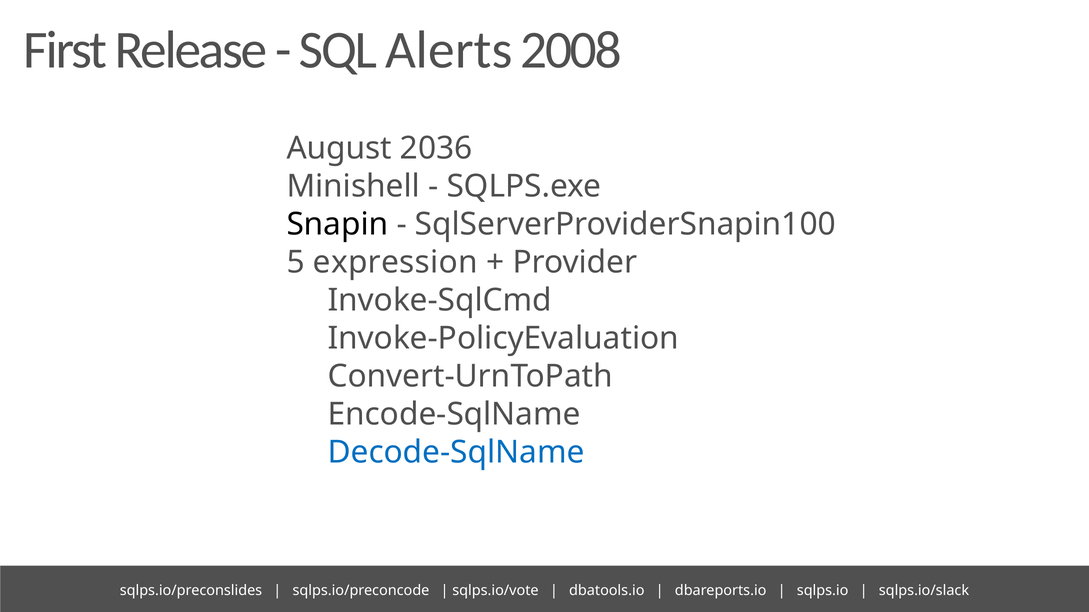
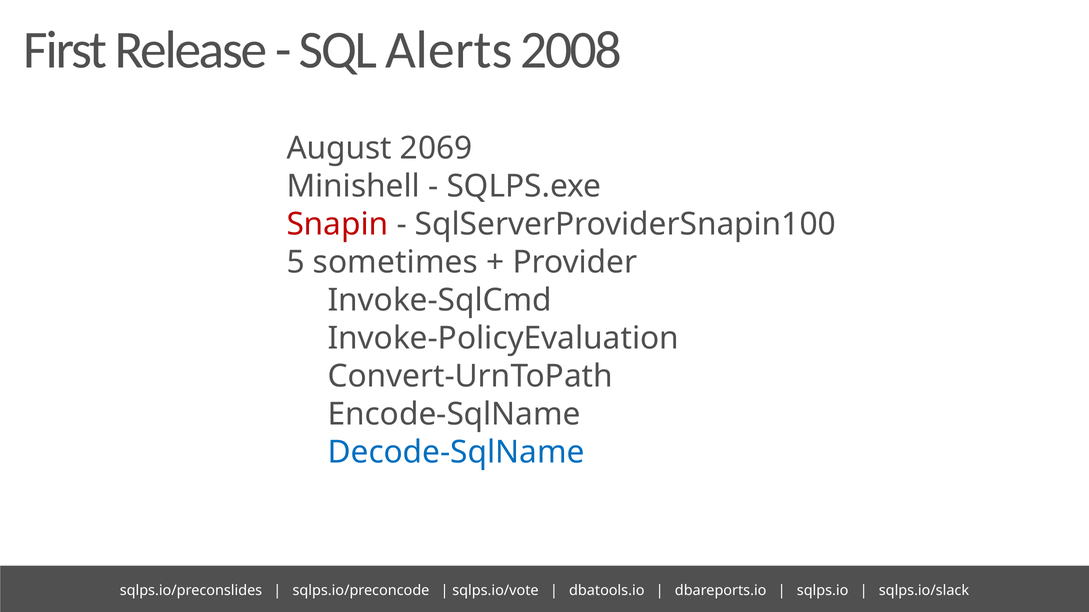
2036: 2036 -> 2069 (436, 148)
Snapin colour: black -> red (337, 224)
expression: expression -> sometimes (395, 262)
